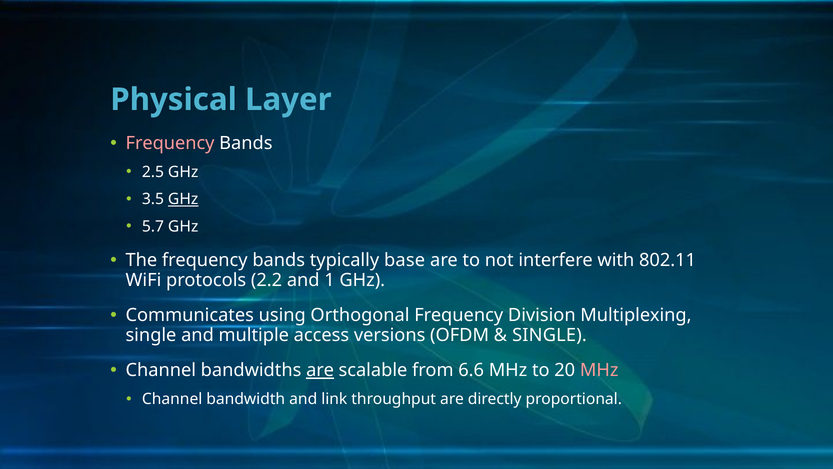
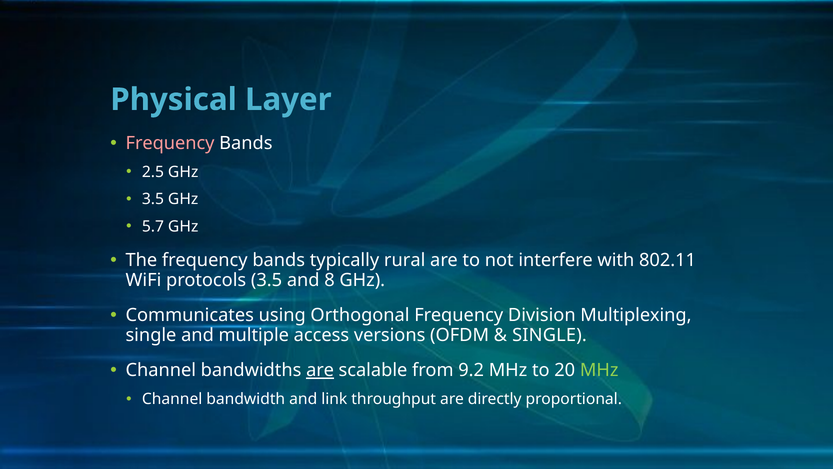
GHz underline: present -> none (183, 199)
base: base -> rural (405, 260)
protocols 2.2: 2.2 -> 3.5 (267, 280)
1: 1 -> 8 (329, 280)
6.6: 6.6 -> 9.2 (471, 370)
MHz colour: pink -> light green (599, 370)
